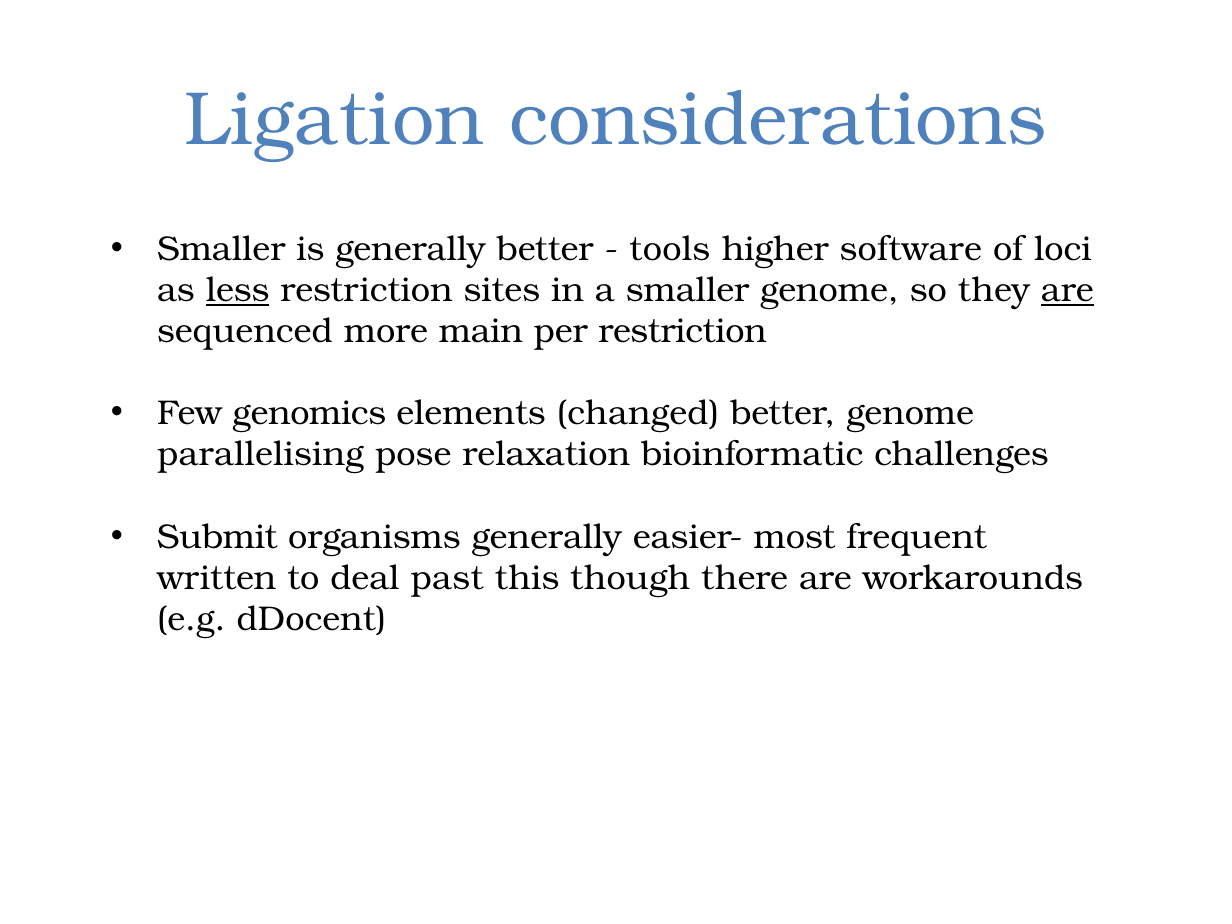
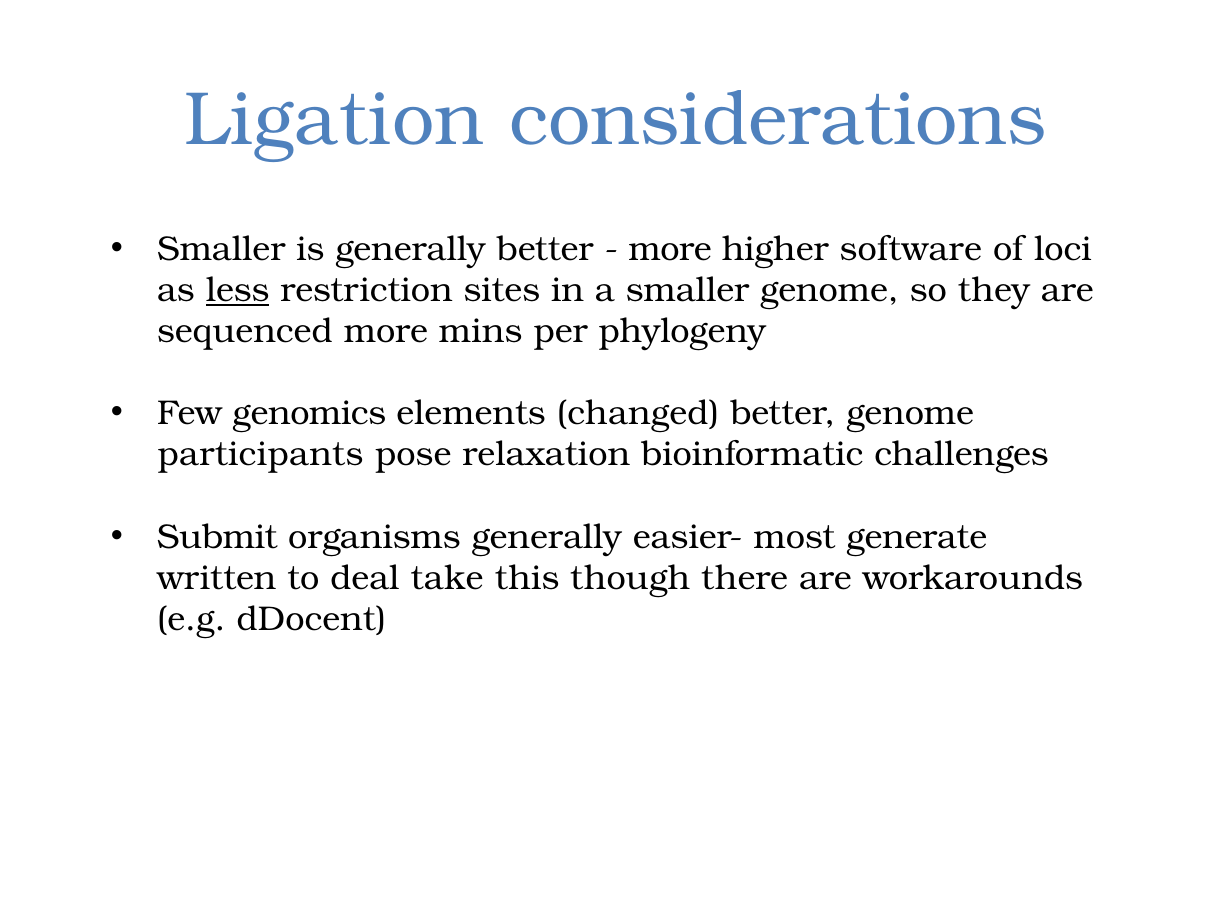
tools: tools -> more (670, 249)
are underline: present -> none (1067, 290)
main: main -> mins (481, 331)
per restriction: restriction -> phylogeny (682, 331)
parallelising: parallelising -> participants (260, 455)
frequent: frequent -> generate (917, 537)
past: past -> take (447, 578)
